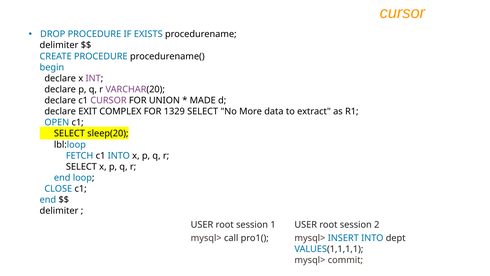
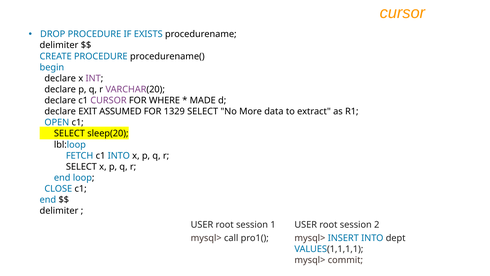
UNION: UNION -> WHERE (164, 100)
COMPLEX: COMPLEX -> ASSUMED (120, 111)
